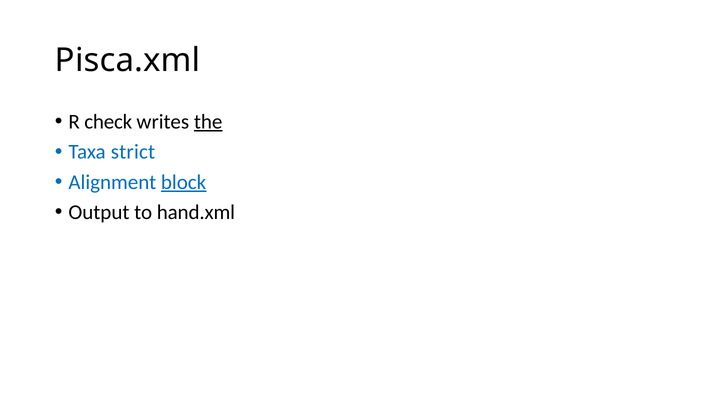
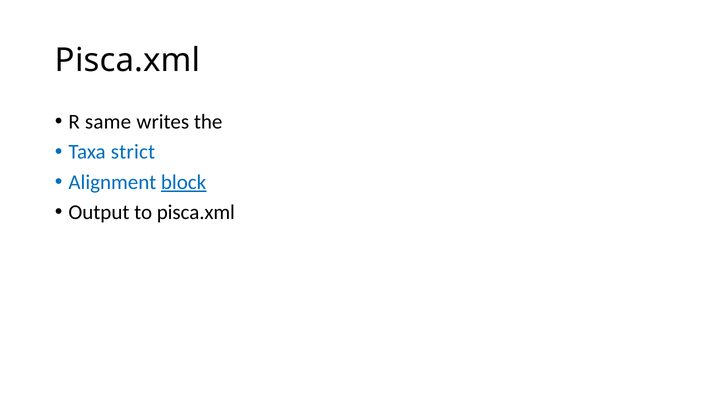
check: check -> same (108, 122)
the underline: present -> none (208, 122)
to hand.xml: hand.xml -> pisca.xml (196, 213)
